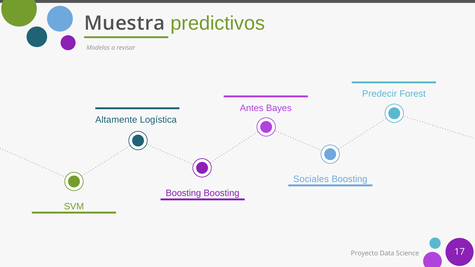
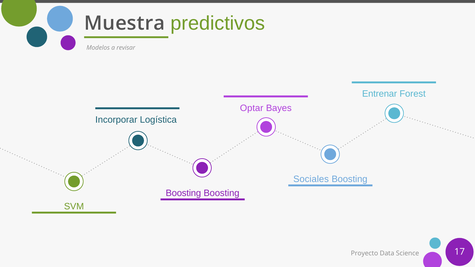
Predecir: Predecir -> Entrenar (380, 94)
Antes: Antes -> Optar (252, 108)
Altamente: Altamente -> Incorporar (116, 120)
